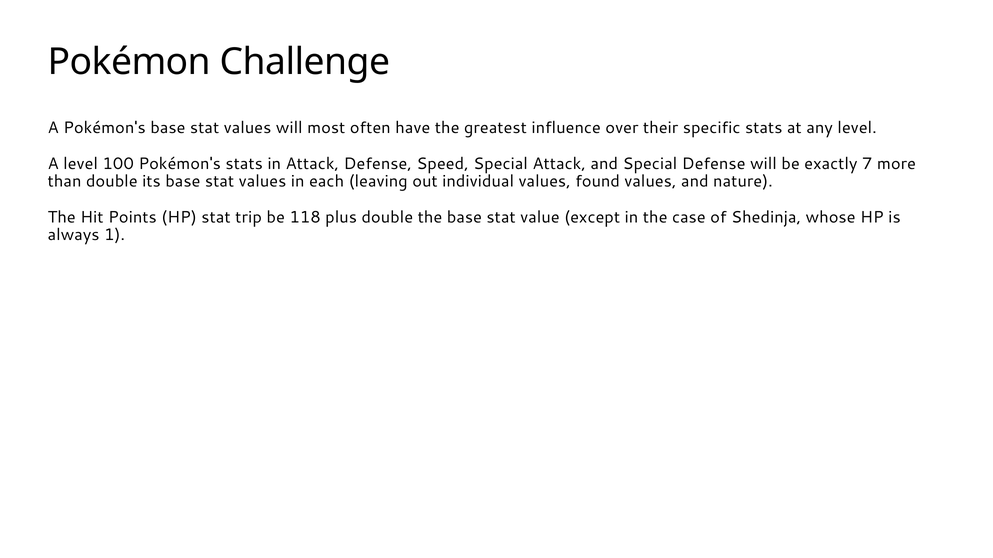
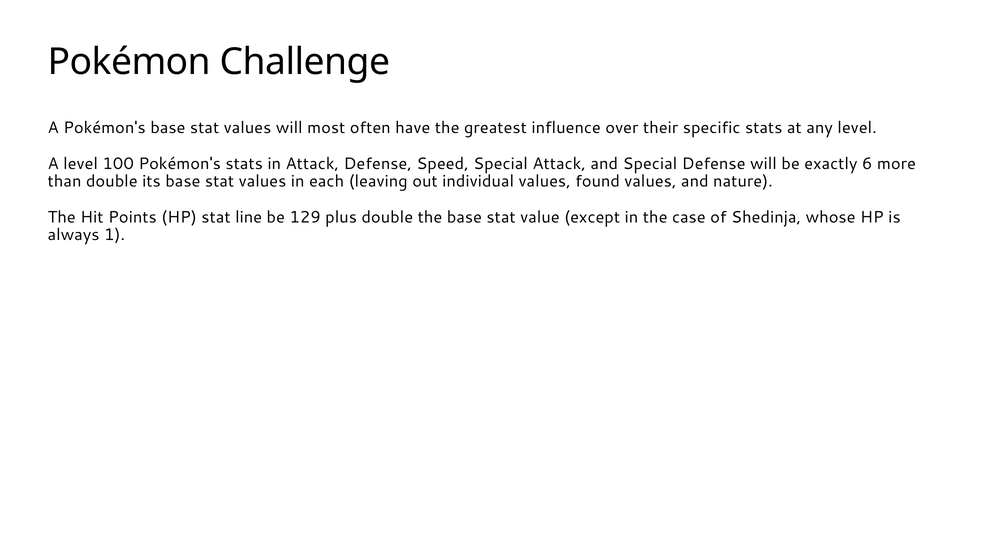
7: 7 -> 6 (867, 164)
trip: trip -> line (249, 217)
118: 118 -> 129 (305, 217)
